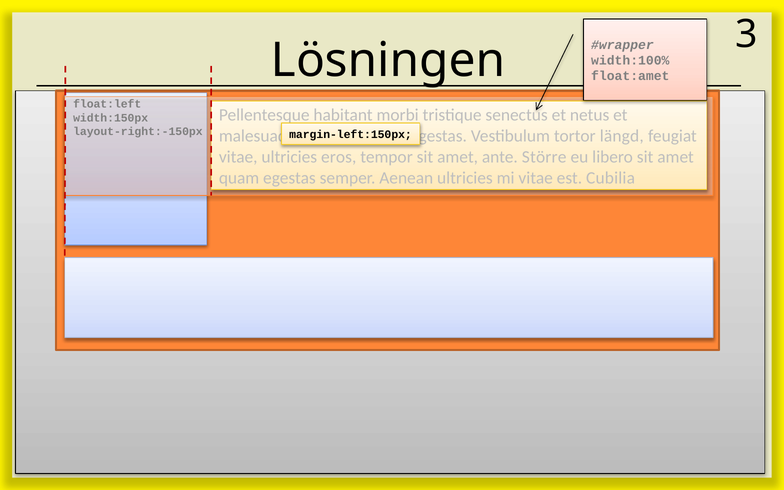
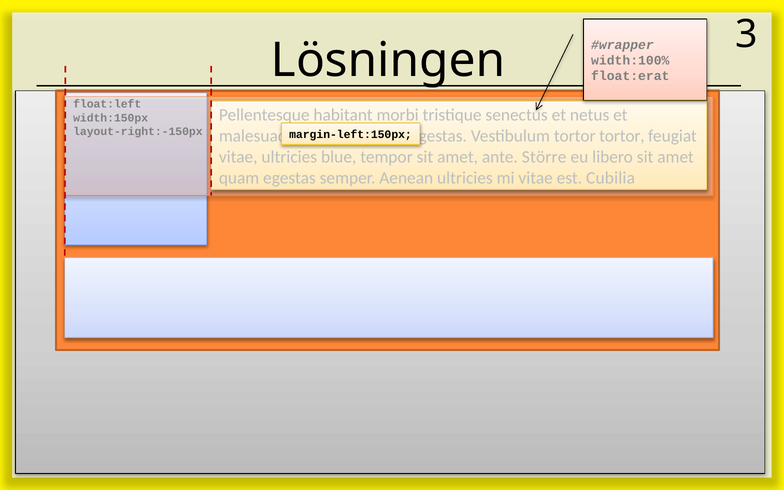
float:amet: float:amet -> float:erat (630, 76)
tortor längd: längd -> tortor (622, 136)
eros: eros -> blue (339, 157)
